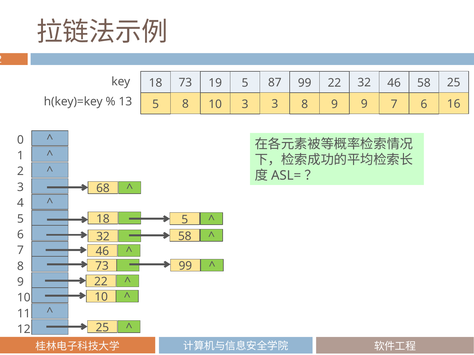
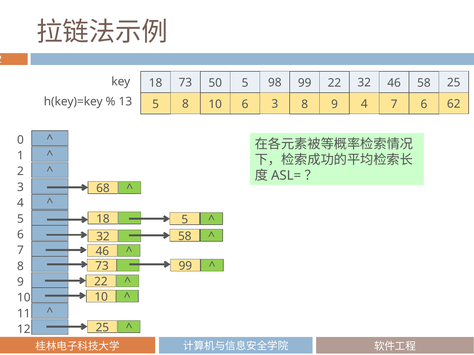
19: 19 -> 50 (215, 83)
87: 87 -> 98 (275, 83)
10 3: 3 -> 6 (245, 104)
9 9: 9 -> 4 (364, 104)
16: 16 -> 62 (454, 104)
